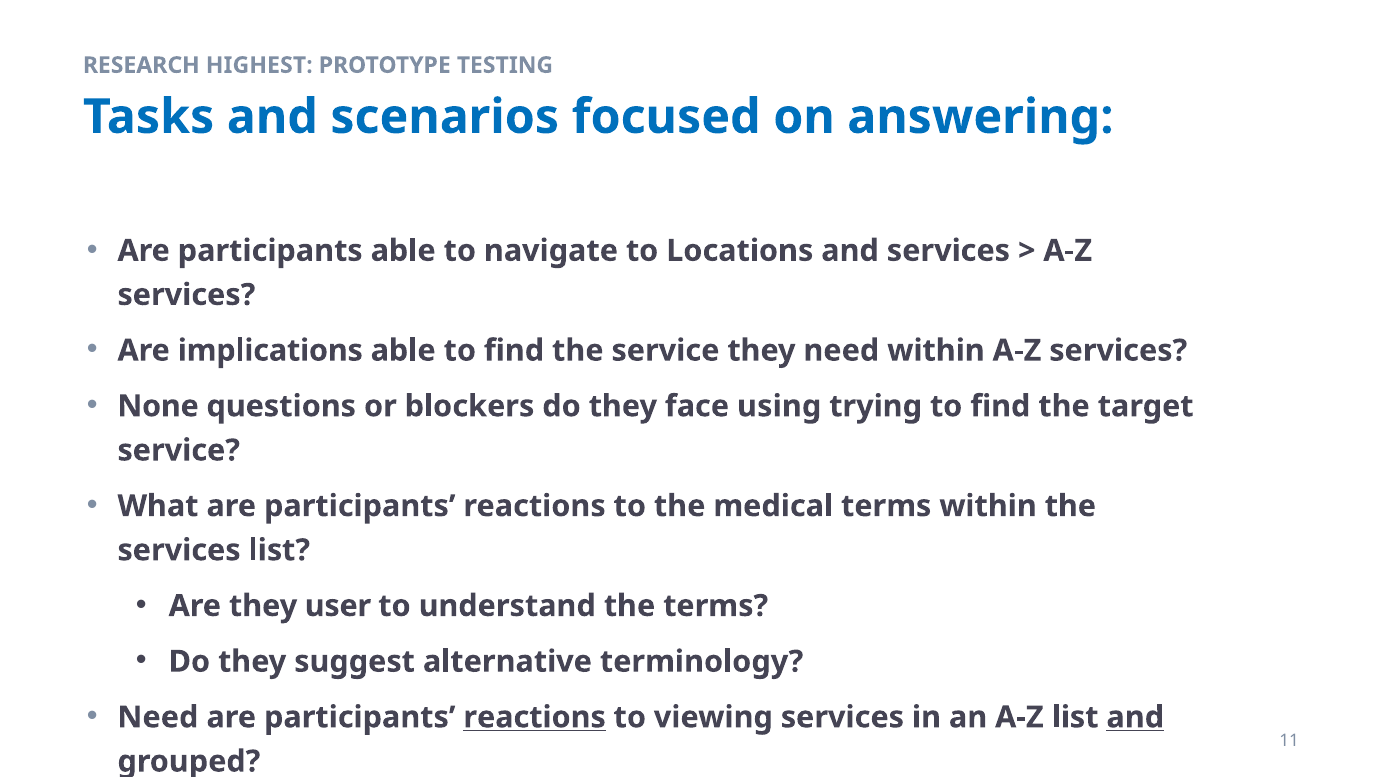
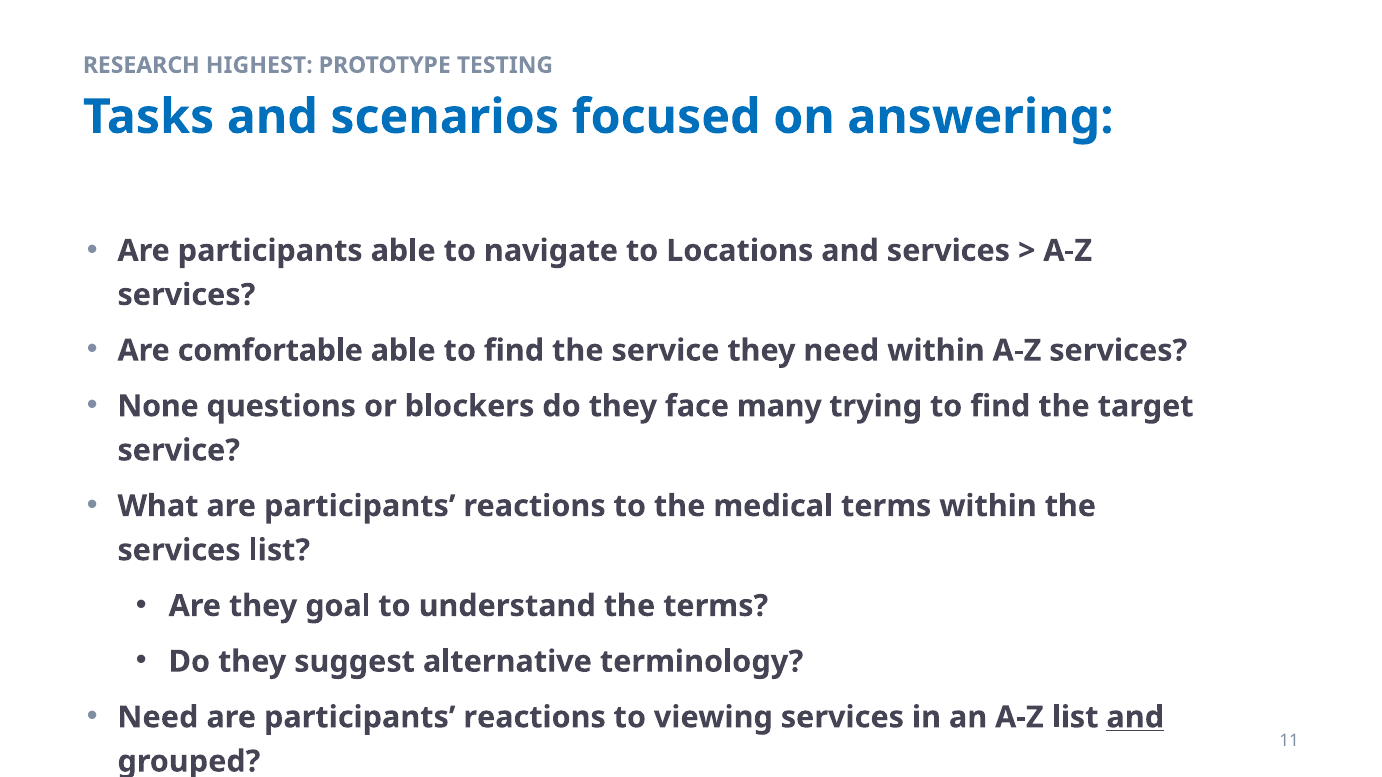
implications: implications -> comfortable (270, 351)
using: using -> many (779, 406)
user: user -> goal (338, 606)
reactions underline: present -> none (535, 718)
